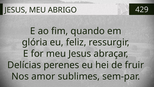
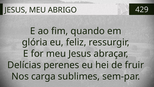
amor: amor -> carga (43, 76)
